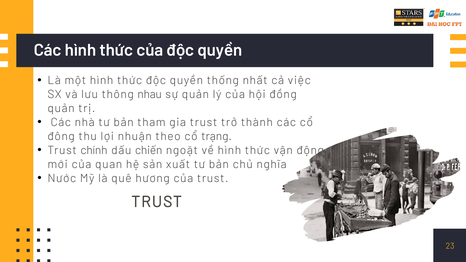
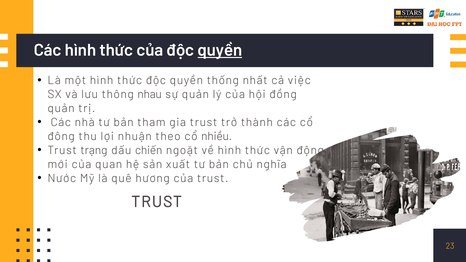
quyền underline: none -> present (220, 50)
trạng: trạng -> nhiều (217, 136)
chính: chính -> trạng (94, 150)
